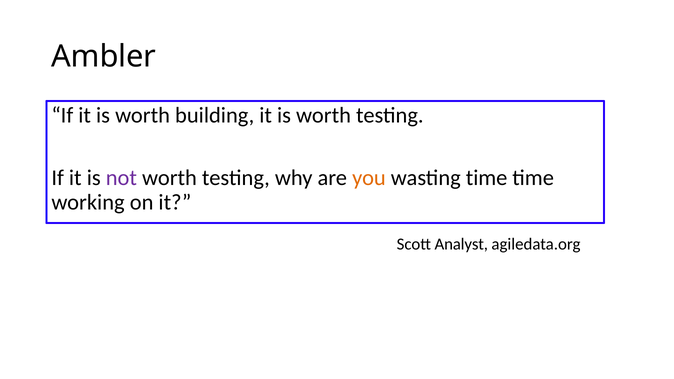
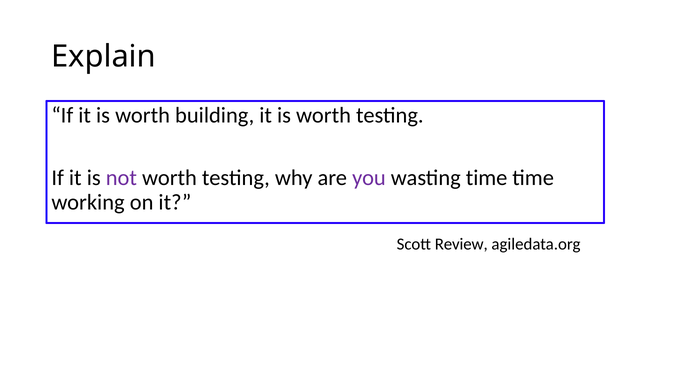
Ambler: Ambler -> Explain (104, 57)
you colour: orange -> purple (369, 178)
Analyst: Analyst -> Review (461, 244)
